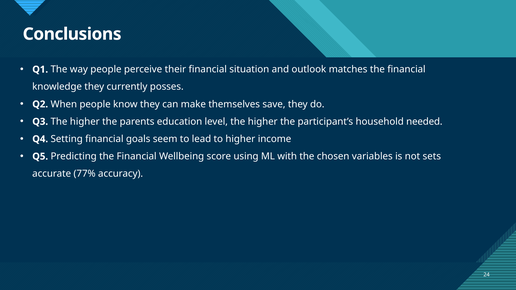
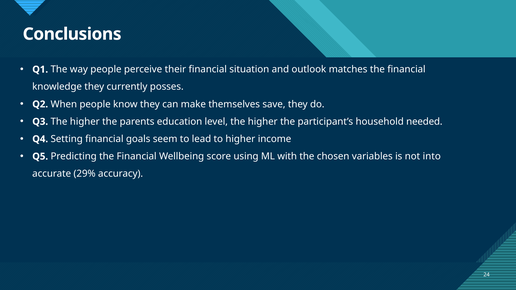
sets: sets -> into (432, 157)
77%: 77% -> 29% (85, 174)
